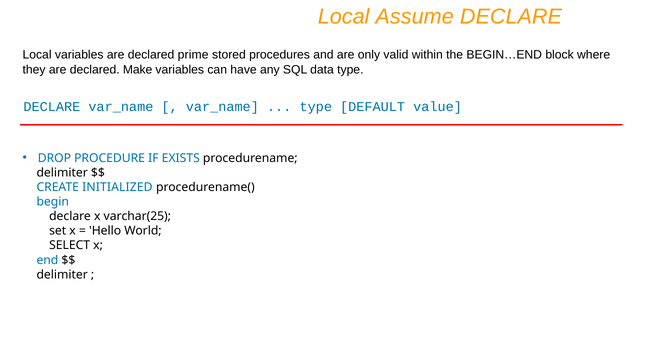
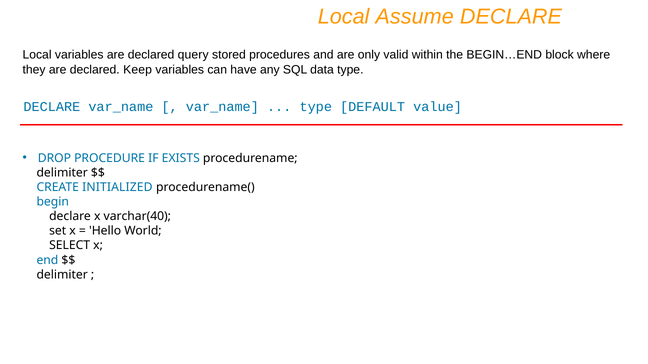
prime: prime -> query (193, 55)
Make: Make -> Keep (138, 70)
varchar(25: varchar(25 -> varchar(40 (137, 217)
